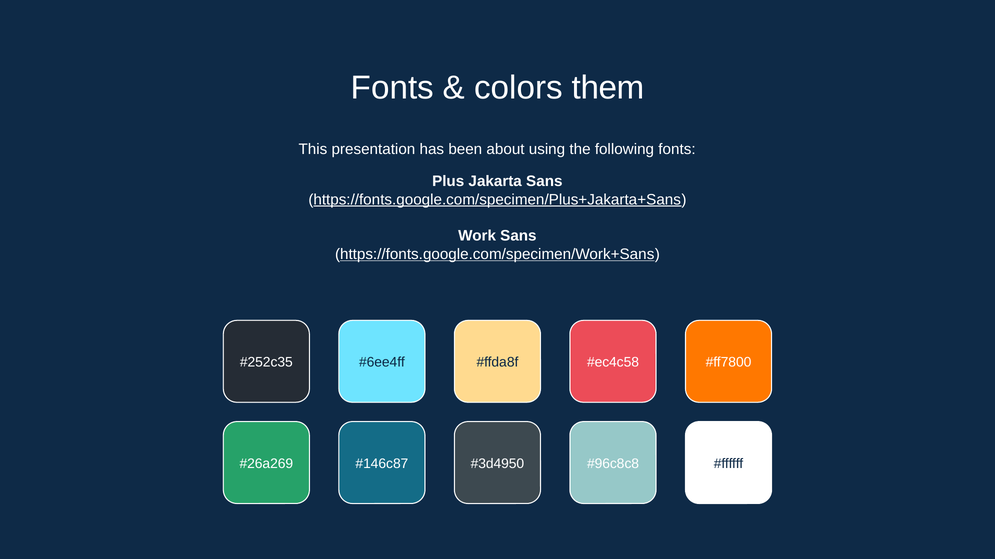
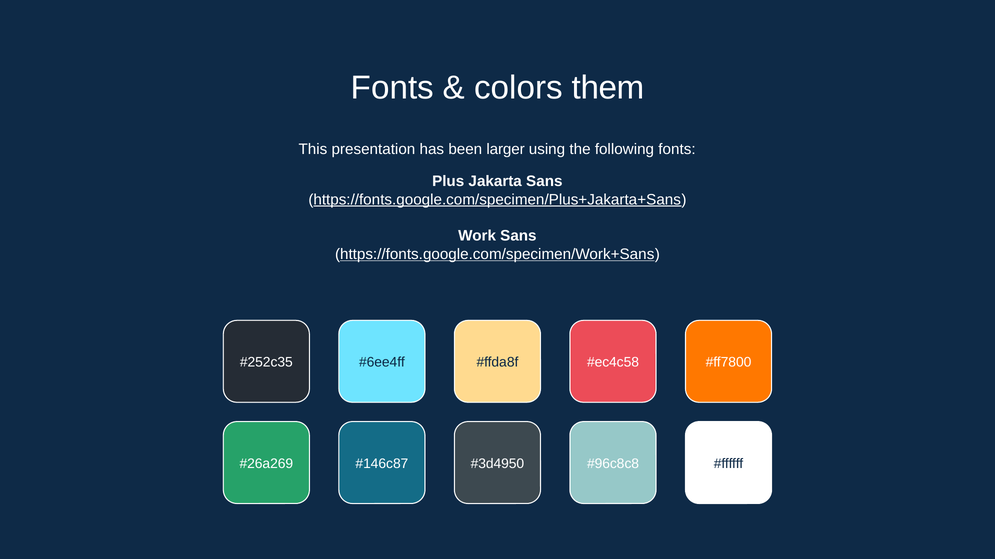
about: about -> larger (506, 149)
